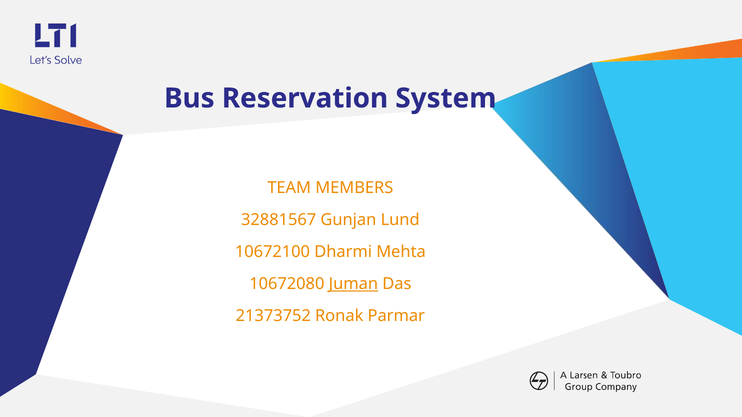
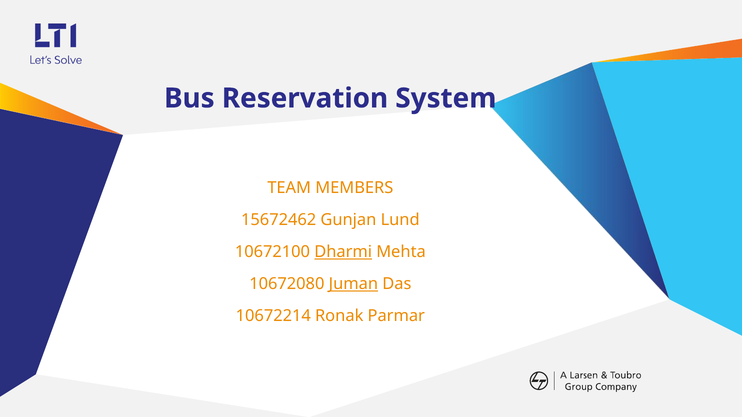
32881567: 32881567 -> 15672462 (279, 220)
Dharmi underline: none -> present (343, 252)
21373752: 21373752 -> 10672214 (273, 316)
